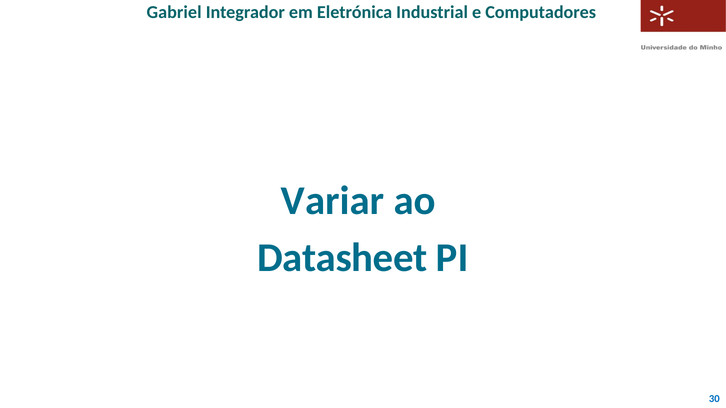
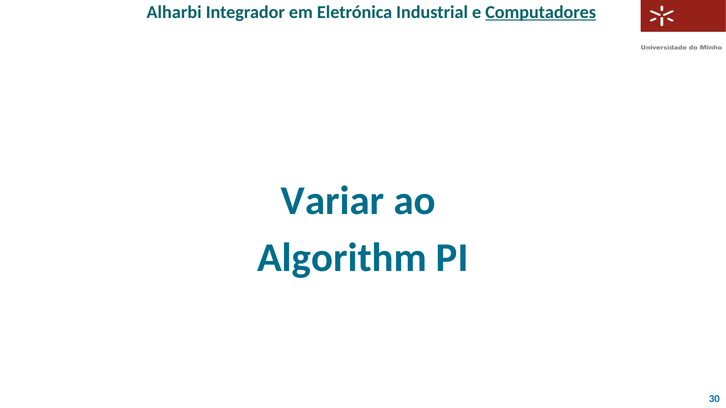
Gabriel: Gabriel -> Alharbi (174, 12)
Computadores underline: none -> present (541, 12)
Datasheet: Datasheet -> Algorithm (342, 258)
